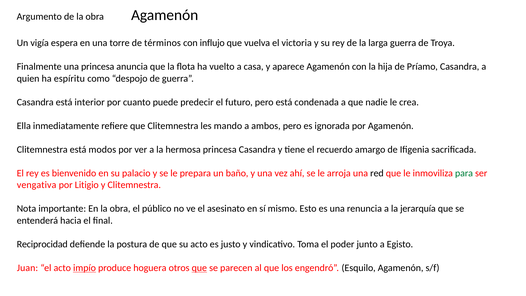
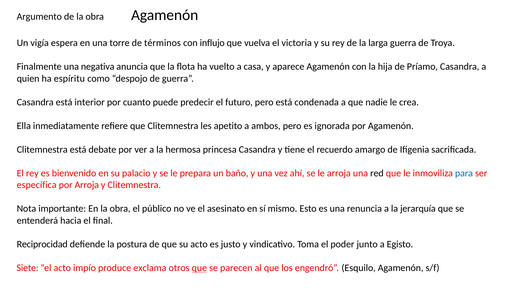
una princesa: princesa -> negativa (98, 67)
mando: mando -> apetito (228, 126)
modos: modos -> debate (102, 149)
para colour: green -> blue (464, 173)
vengativa: vengativa -> específica (37, 185)
por Litigio: Litigio -> Arroja (87, 185)
Juan: Juan -> Siete (28, 268)
impío underline: present -> none (85, 268)
hoguera: hoguera -> exclama (150, 268)
